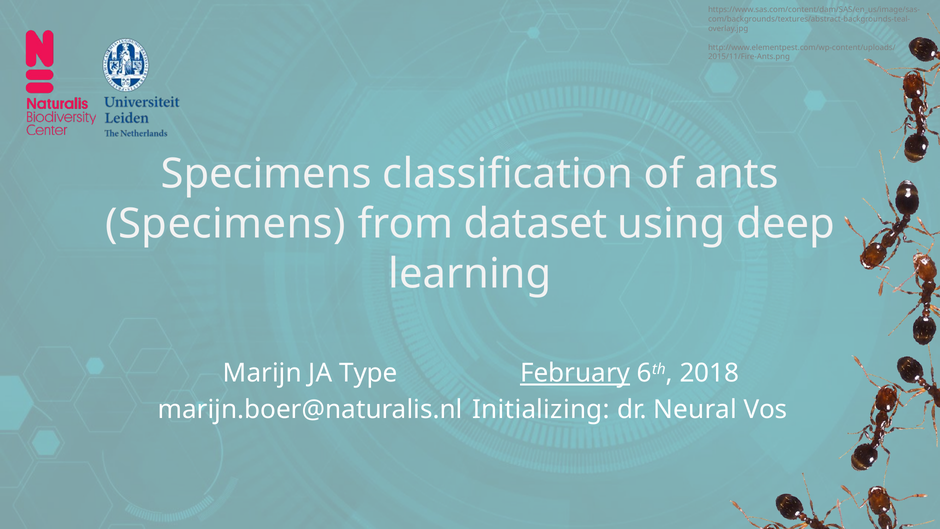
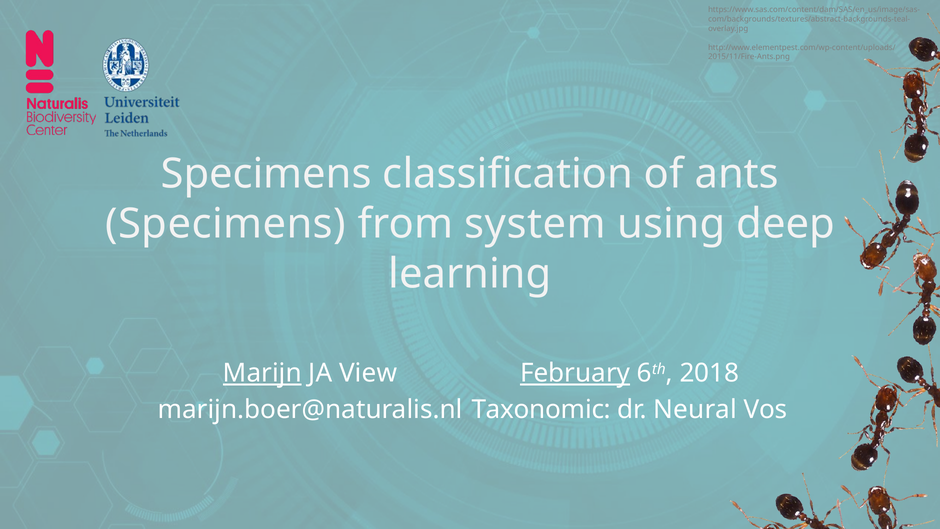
dataset: dataset -> system (535, 224)
Marijn underline: none -> present (262, 373)
Type: Type -> View (368, 373)
Initializing: Initializing -> Taxonomic (541, 410)
